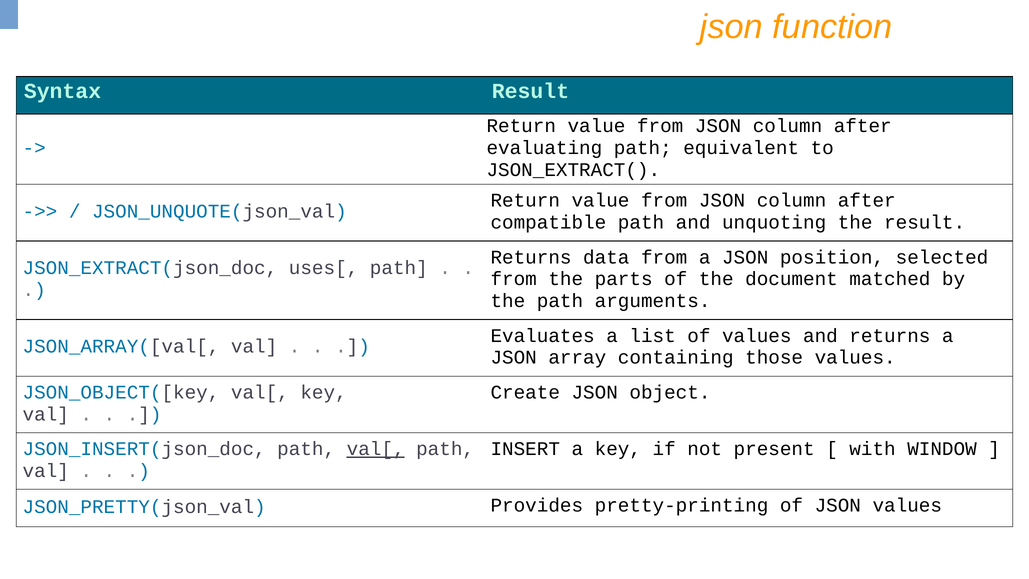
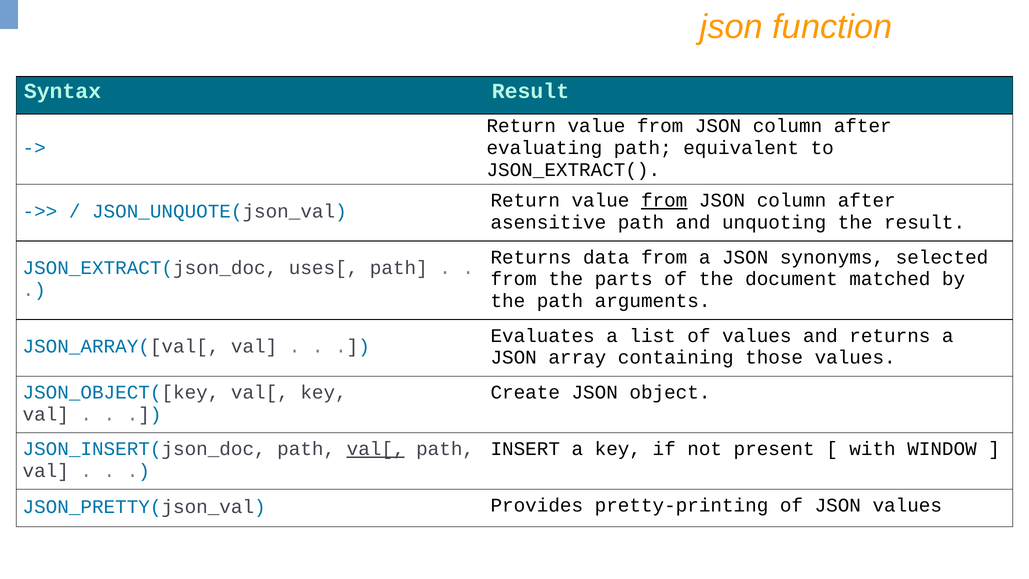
from underline: none -> present (664, 200)
compatible: compatible -> asensitive (548, 222)
position: position -> synonyms (832, 257)
